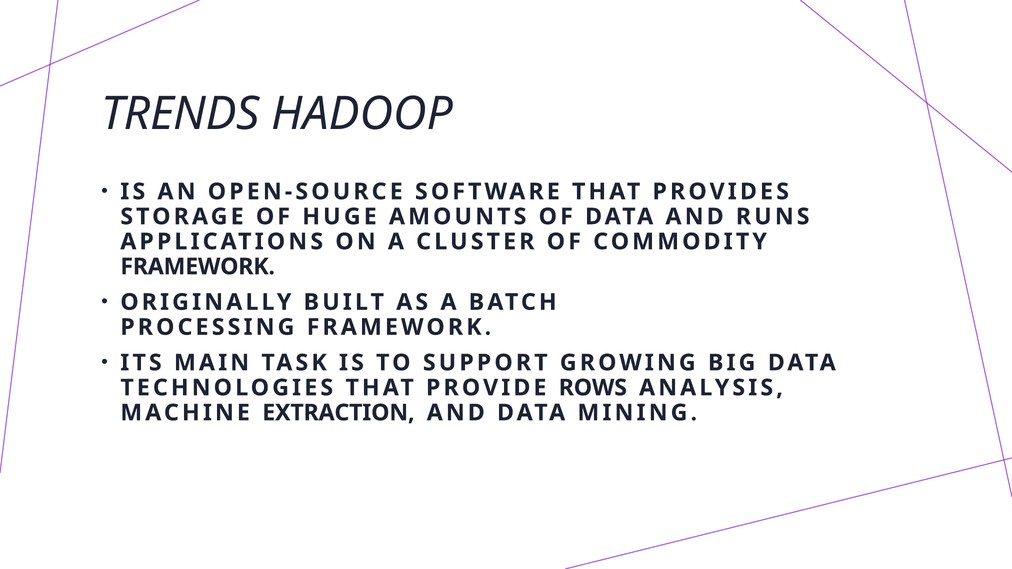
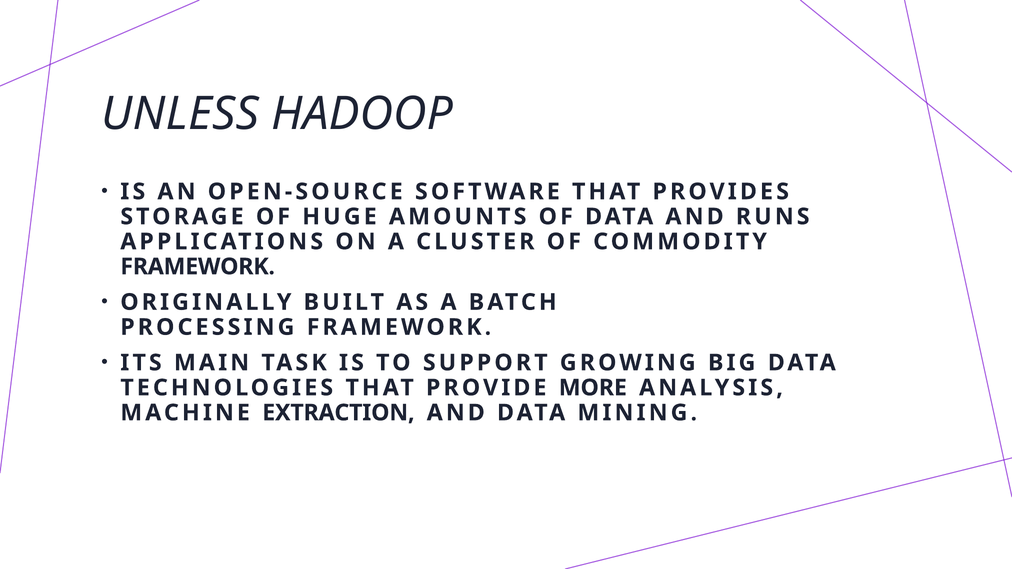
TRENDS: TRENDS -> UNLESS (180, 114)
ROWS: ROWS -> MORE (593, 388)
